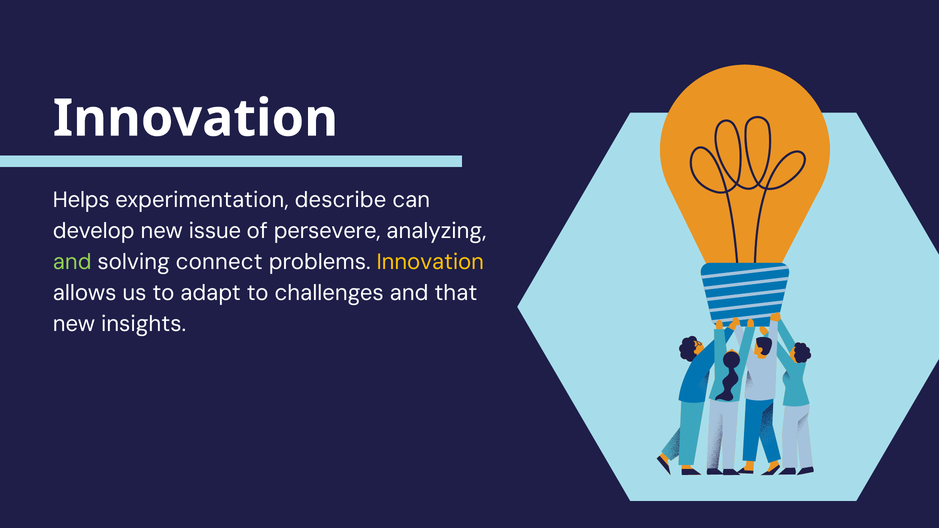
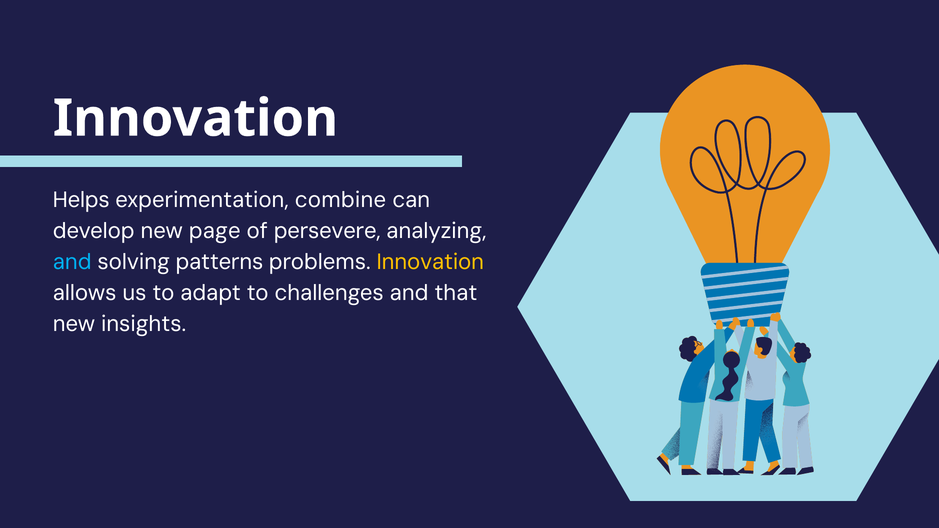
describe: describe -> combine (340, 200)
issue: issue -> page (215, 231)
and colour: light green -> light blue (72, 262)
connect: connect -> patterns (219, 262)
